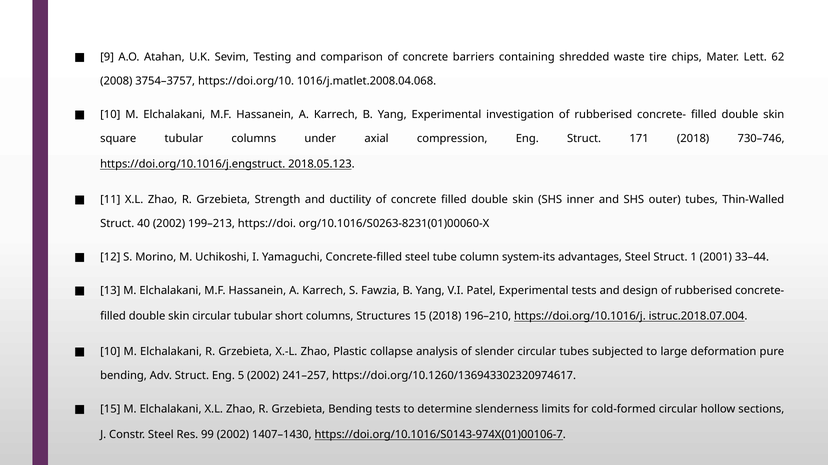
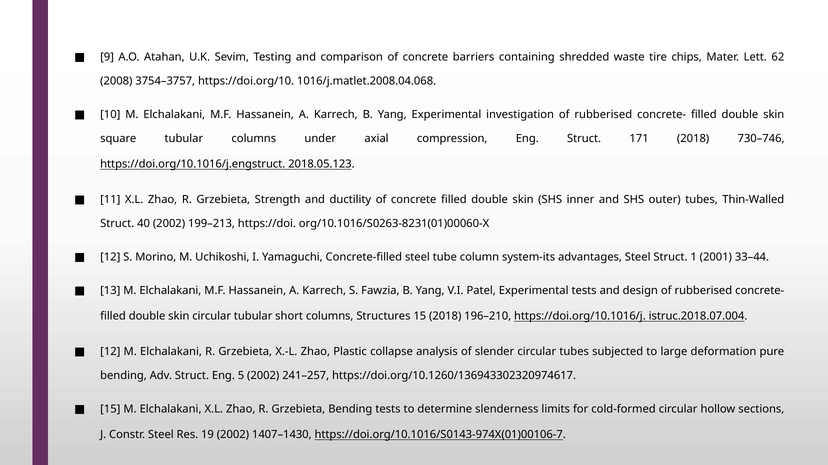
10: 10 -> 12 (110, 352)
99: 99 -> 19 (207, 435)
